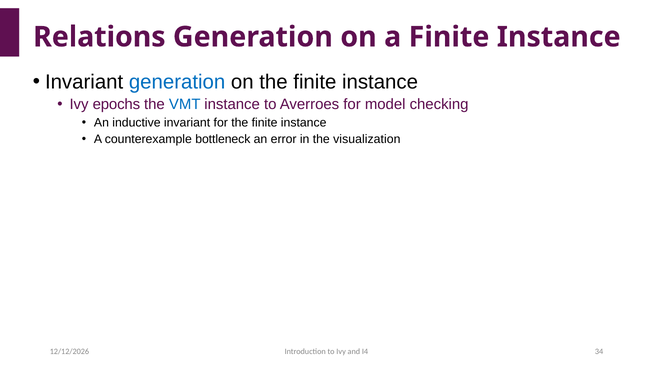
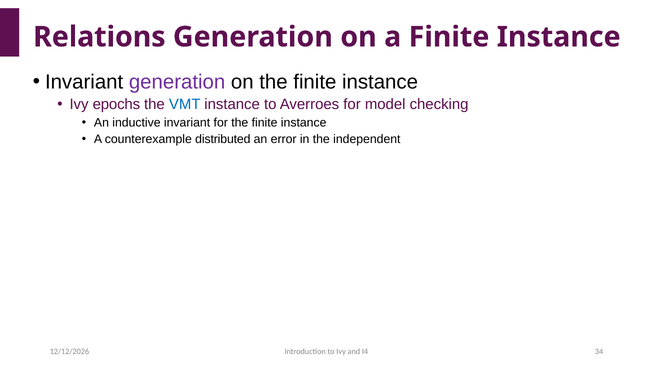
generation colour: blue -> purple (177, 82)
bottleneck: bottleneck -> distributed (223, 139)
visualization: visualization -> independent (367, 139)
